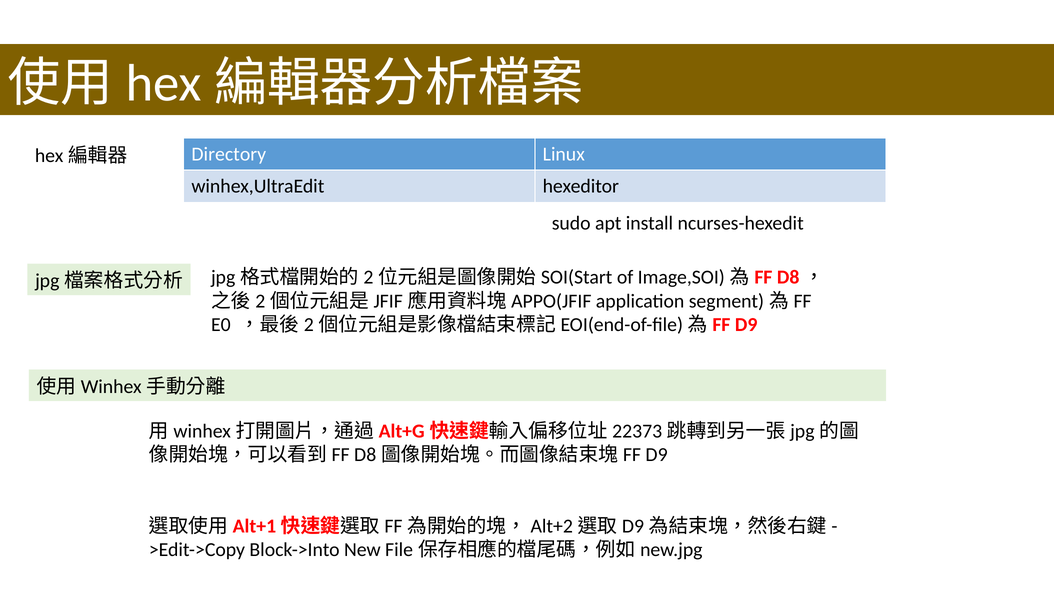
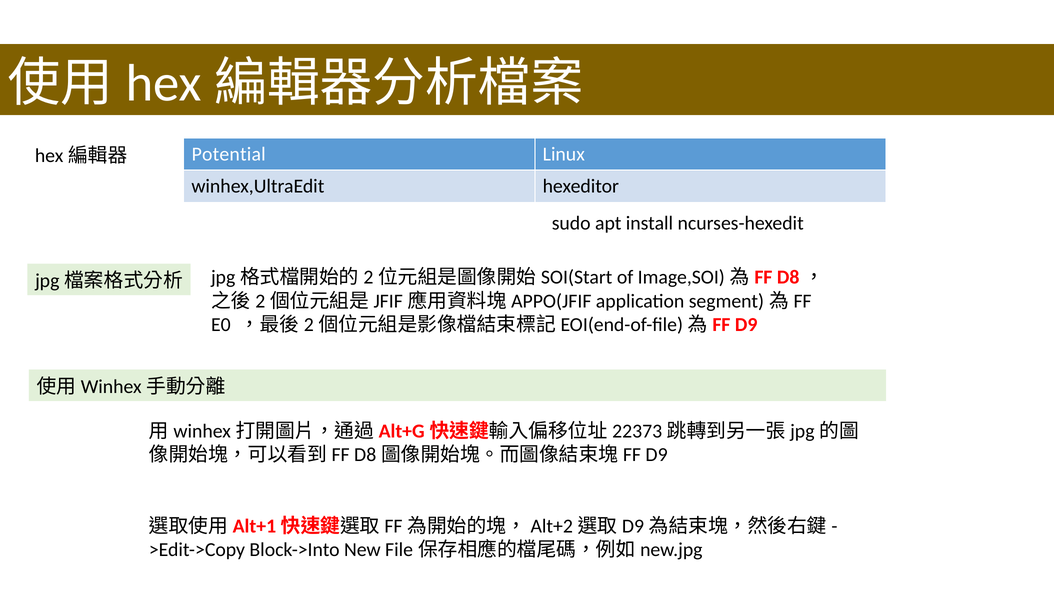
Directory: Directory -> Potential (229, 154)
